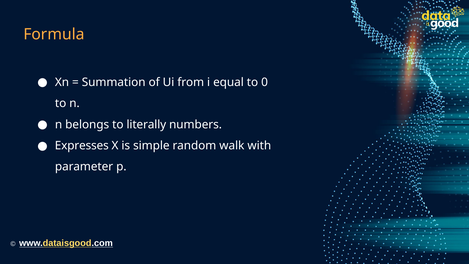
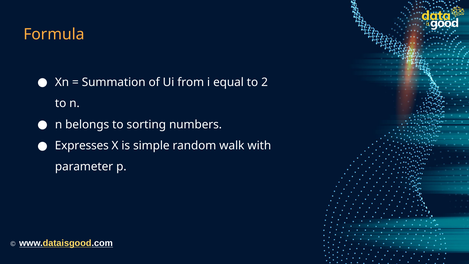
0: 0 -> 2 (265, 82)
literally: literally -> sorting (146, 124)
